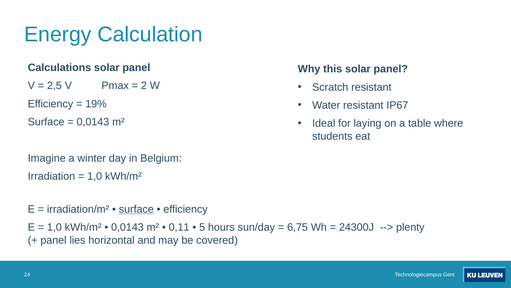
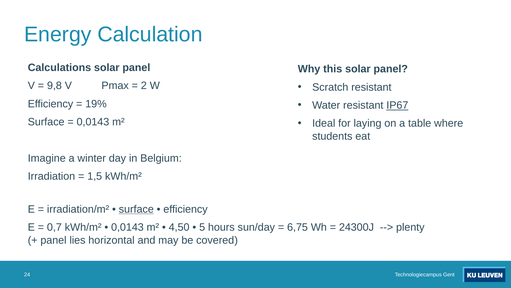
2,5: 2,5 -> 9,8 (54, 86)
IP67 underline: none -> present (397, 105)
1,0: 1,0 -> 1,5 (95, 176)
1,0: 1,0 -> 0,7 (54, 227)
0,11: 0,11 -> 4,50 (179, 227)
